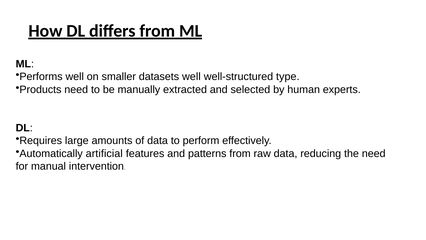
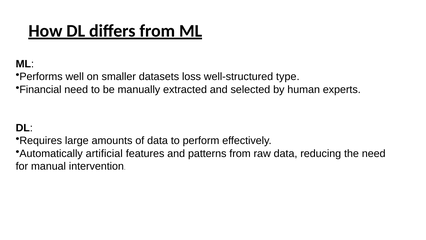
datasets well: well -> loss (192, 77)
Products: Products -> Financial (40, 89)
